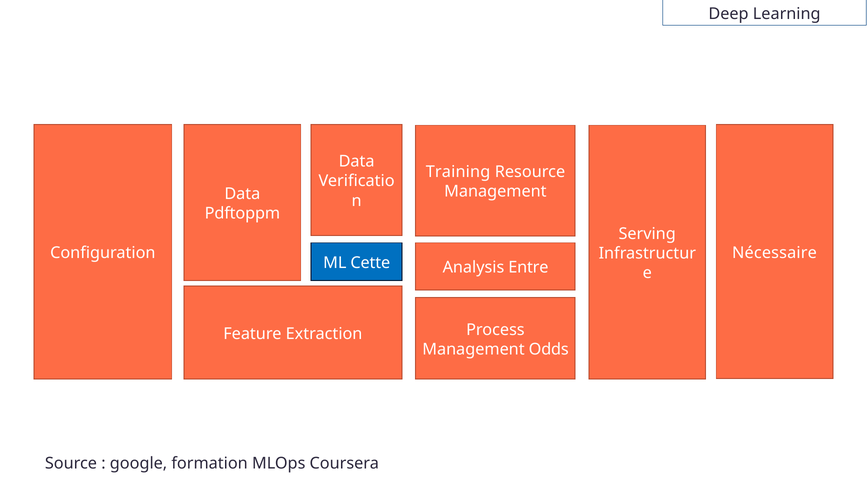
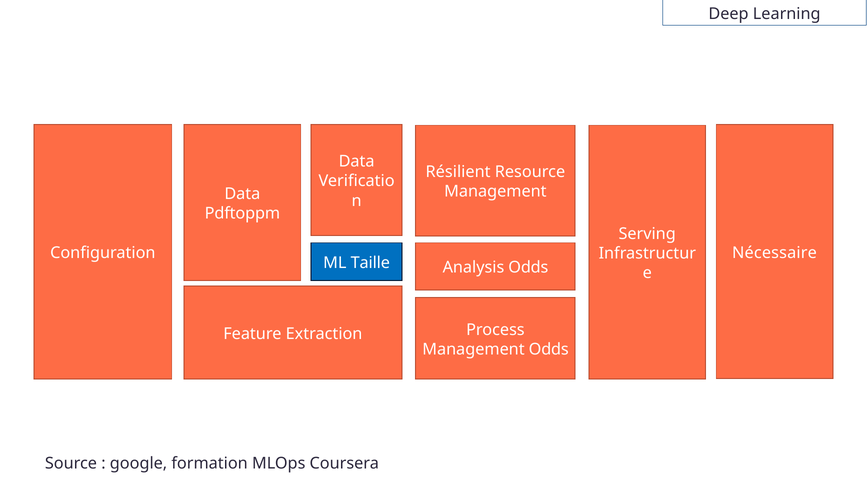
Training: Training -> Résilient (458, 172)
Cette: Cette -> Taille (370, 263)
Analysis Entre: Entre -> Odds (528, 267)
